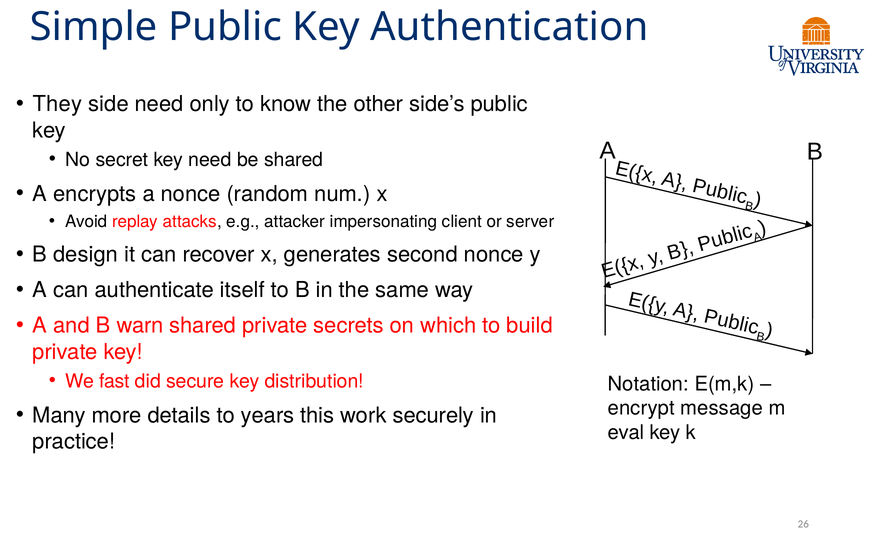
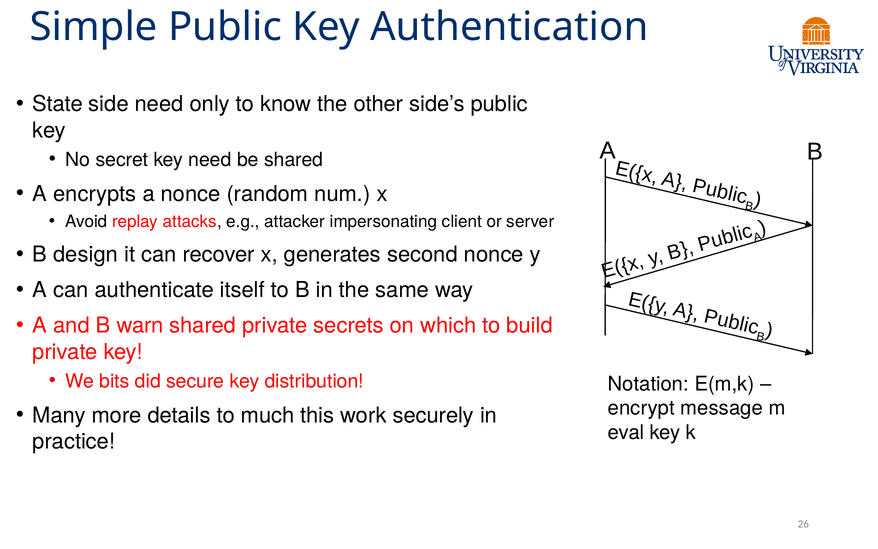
They: They -> State (58, 104)
fast: fast -> bits (114, 381)
years: years -> much (268, 415)
